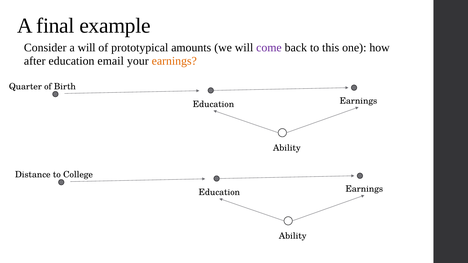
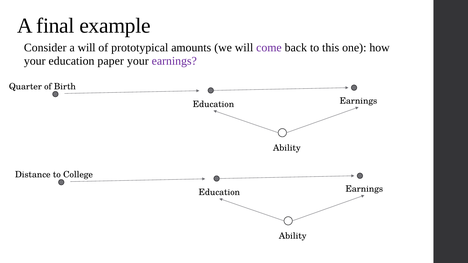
after: after -> your (35, 61)
email: email -> paper (111, 61)
earnings colour: orange -> purple (174, 61)
